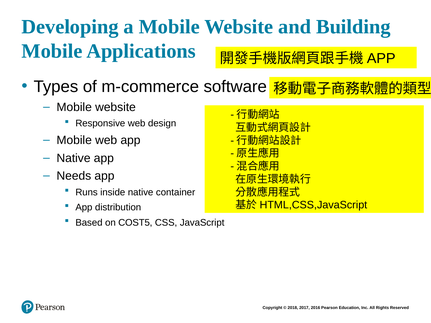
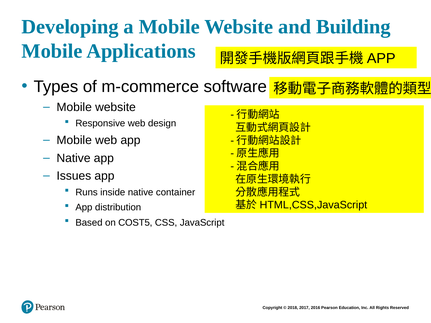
Needs: Needs -> Issues (74, 176)
